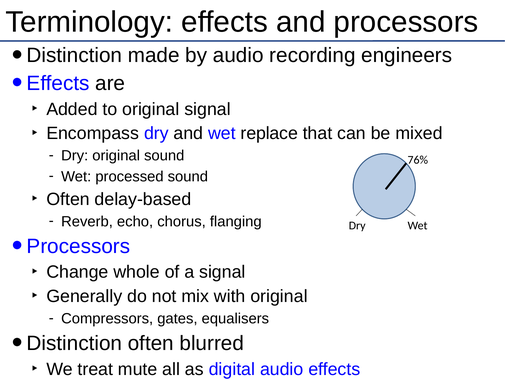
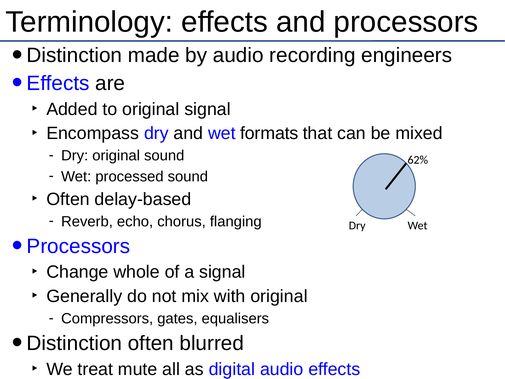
replace: replace -> formats (269, 133)
76%: 76% -> 62% (418, 160)
